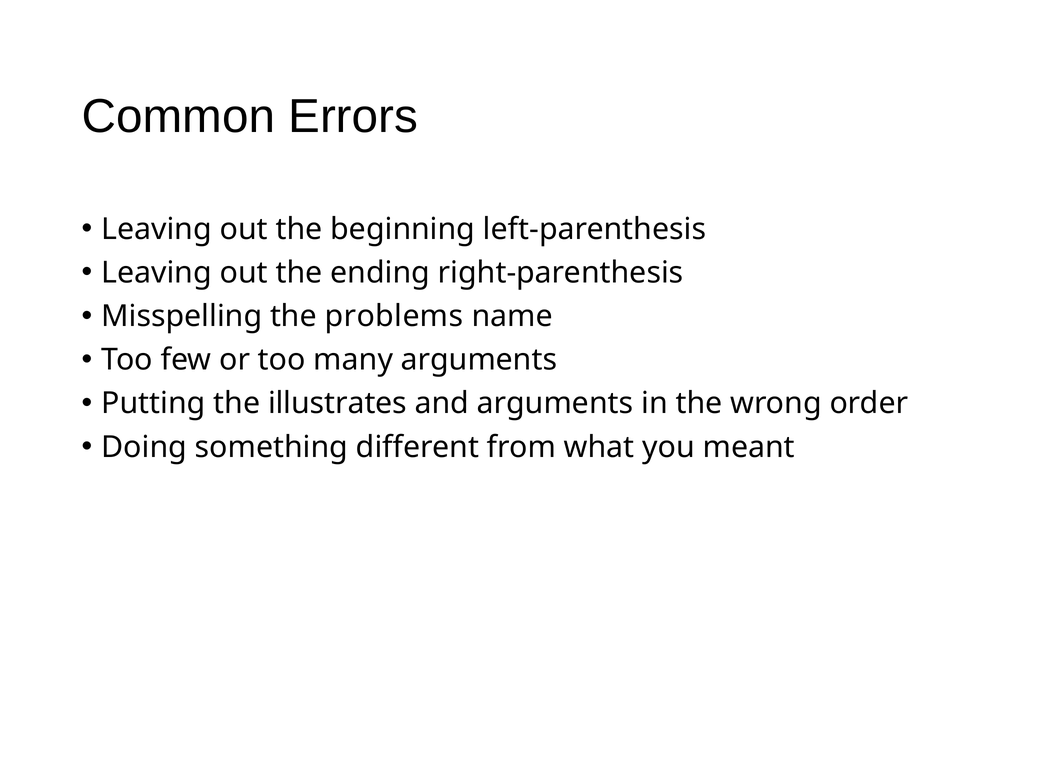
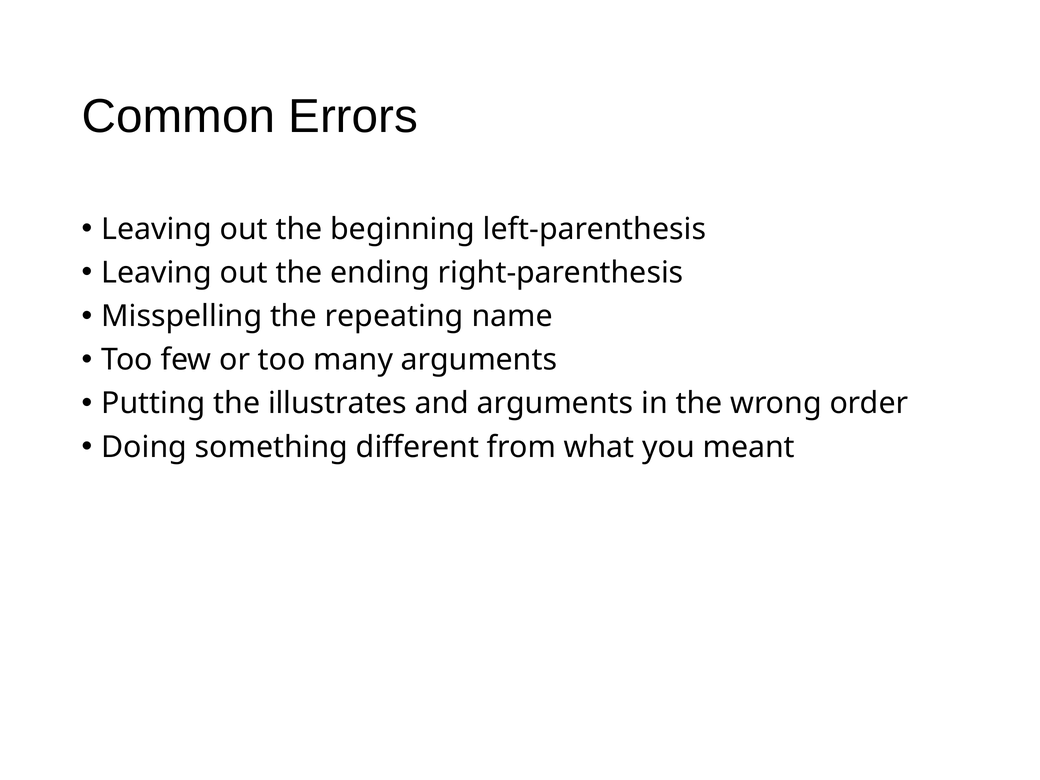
problems: problems -> repeating (394, 316)
